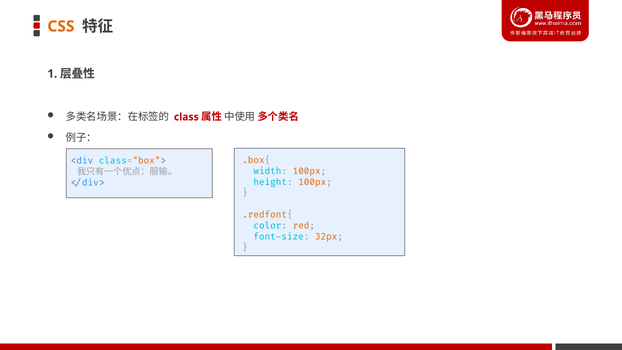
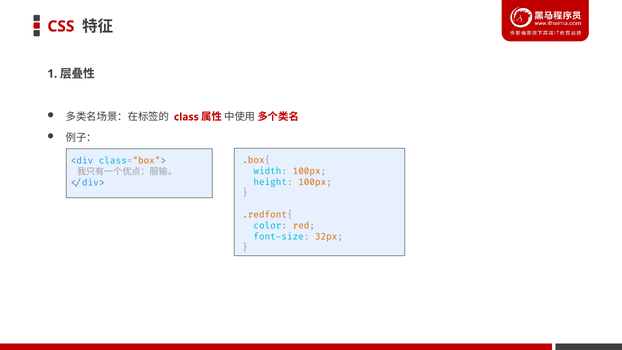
CSS colour: orange -> red (61, 26)
